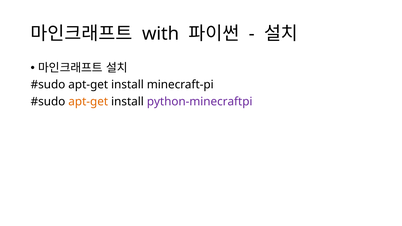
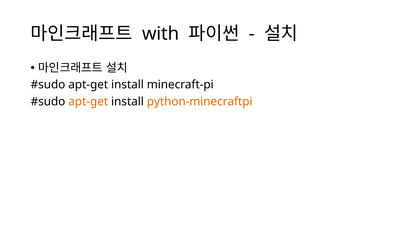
python-minecraftpi colour: purple -> orange (200, 102)
